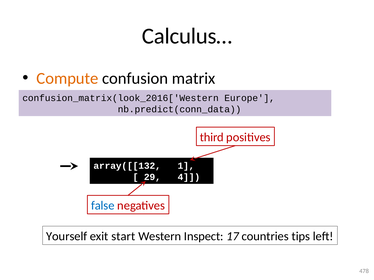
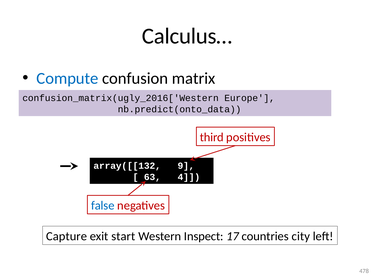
Compute colour: orange -> blue (67, 78)
confusion_matrix(look_2016['Western: confusion_matrix(look_2016['Western -> confusion_matrix(ugly_2016['Western (121, 98)
nb.predict(conn_data: nb.predict(conn_data -> nb.predict(onto_data (179, 109)
1: 1 -> 9 (186, 166)
29: 29 -> 63 (152, 177)
Yourself: Yourself -> Capture (67, 237)
tips: tips -> city (301, 237)
